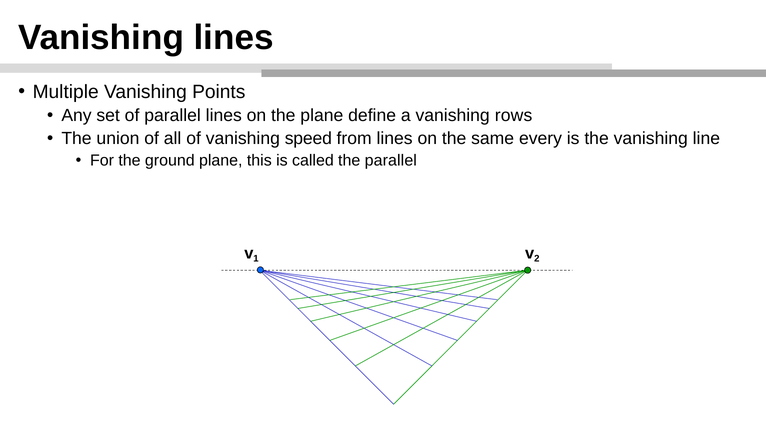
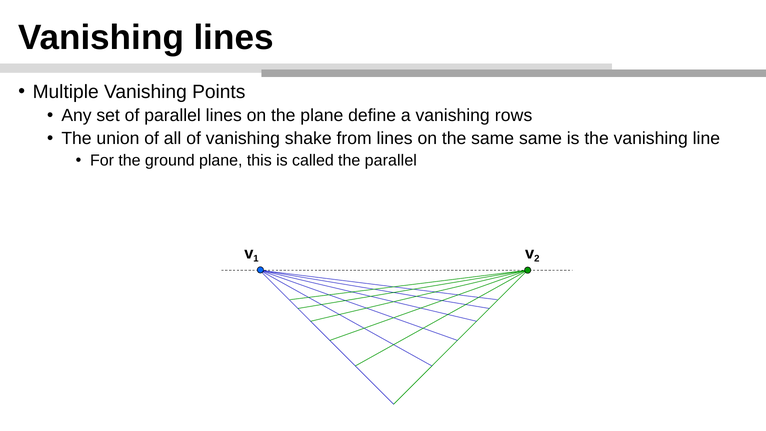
speed: speed -> shake (308, 139)
same every: every -> same (540, 139)
